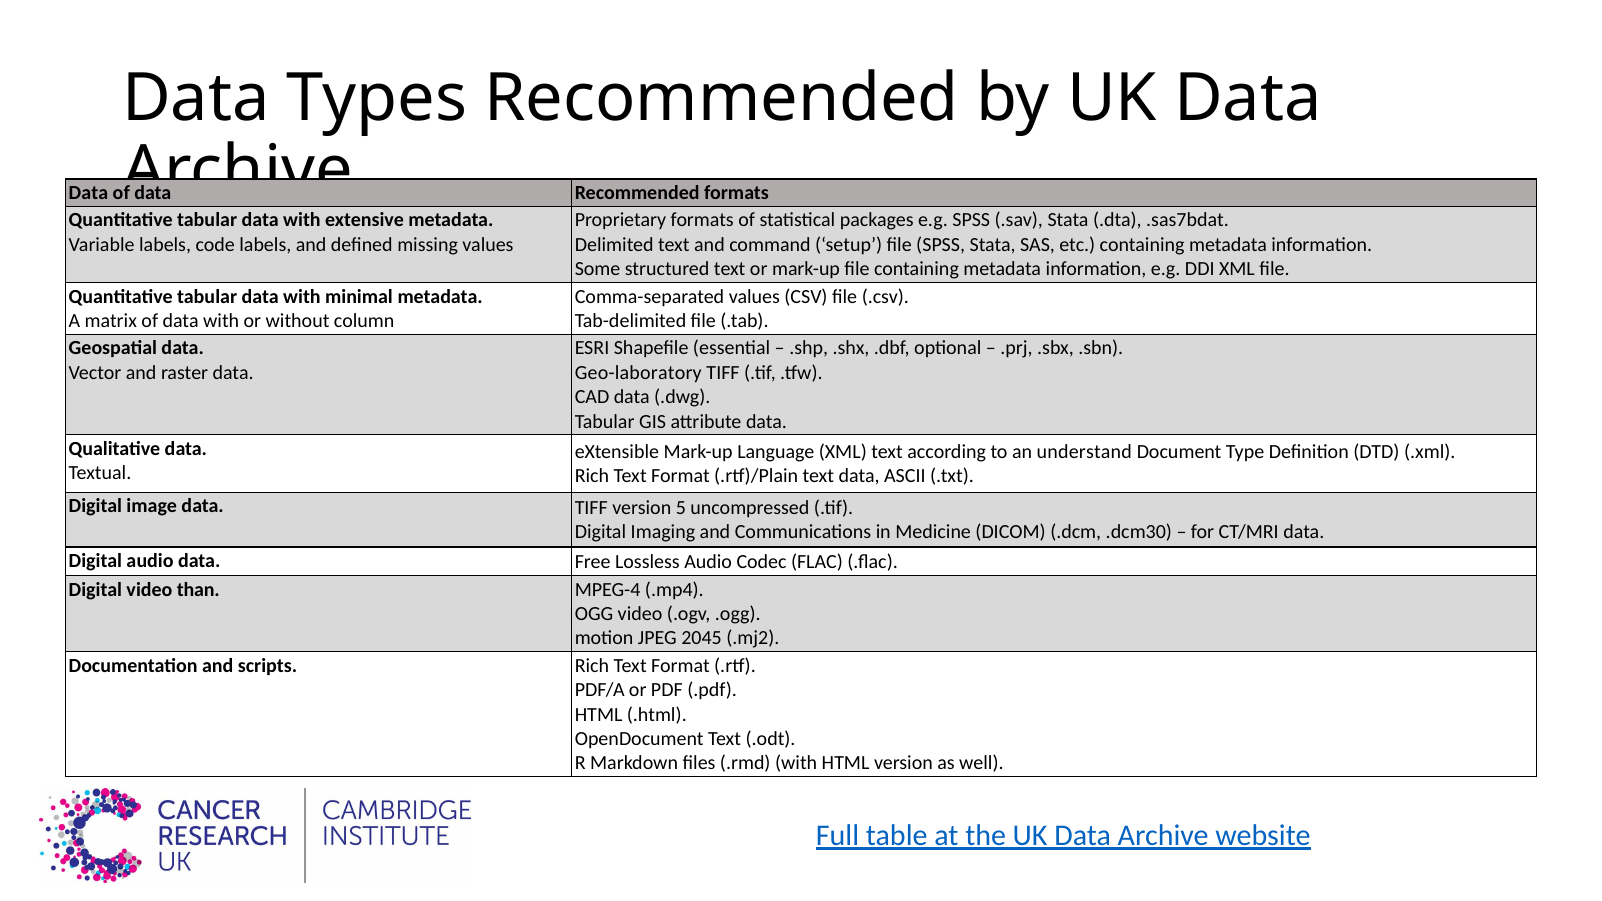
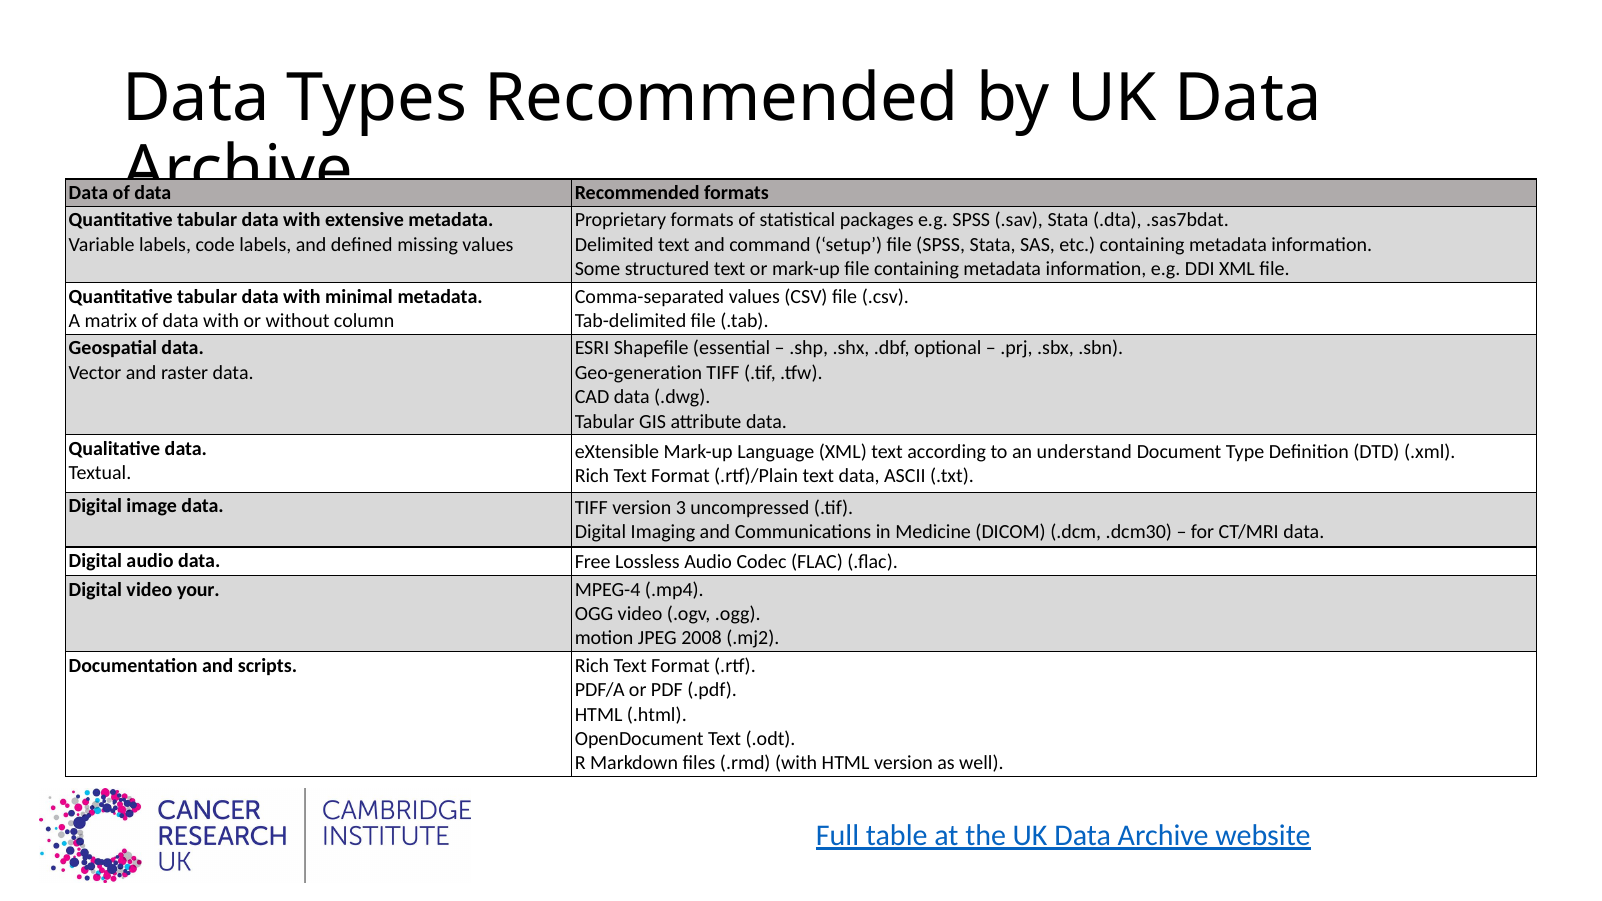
Geo-laboratory: Geo-laboratory -> Geo-generation (638, 373)
5: 5 -> 3 (681, 508)
than: than -> your (198, 590)
2045: 2045 -> 2008 (702, 638)
